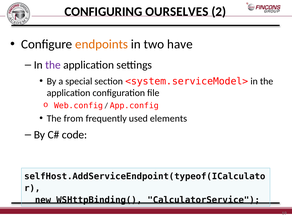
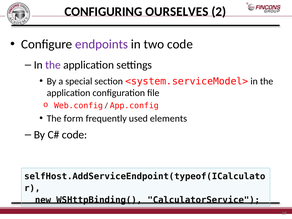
endpoints colour: orange -> purple (102, 44)
two have: have -> code (180, 44)
from: from -> form (73, 118)
